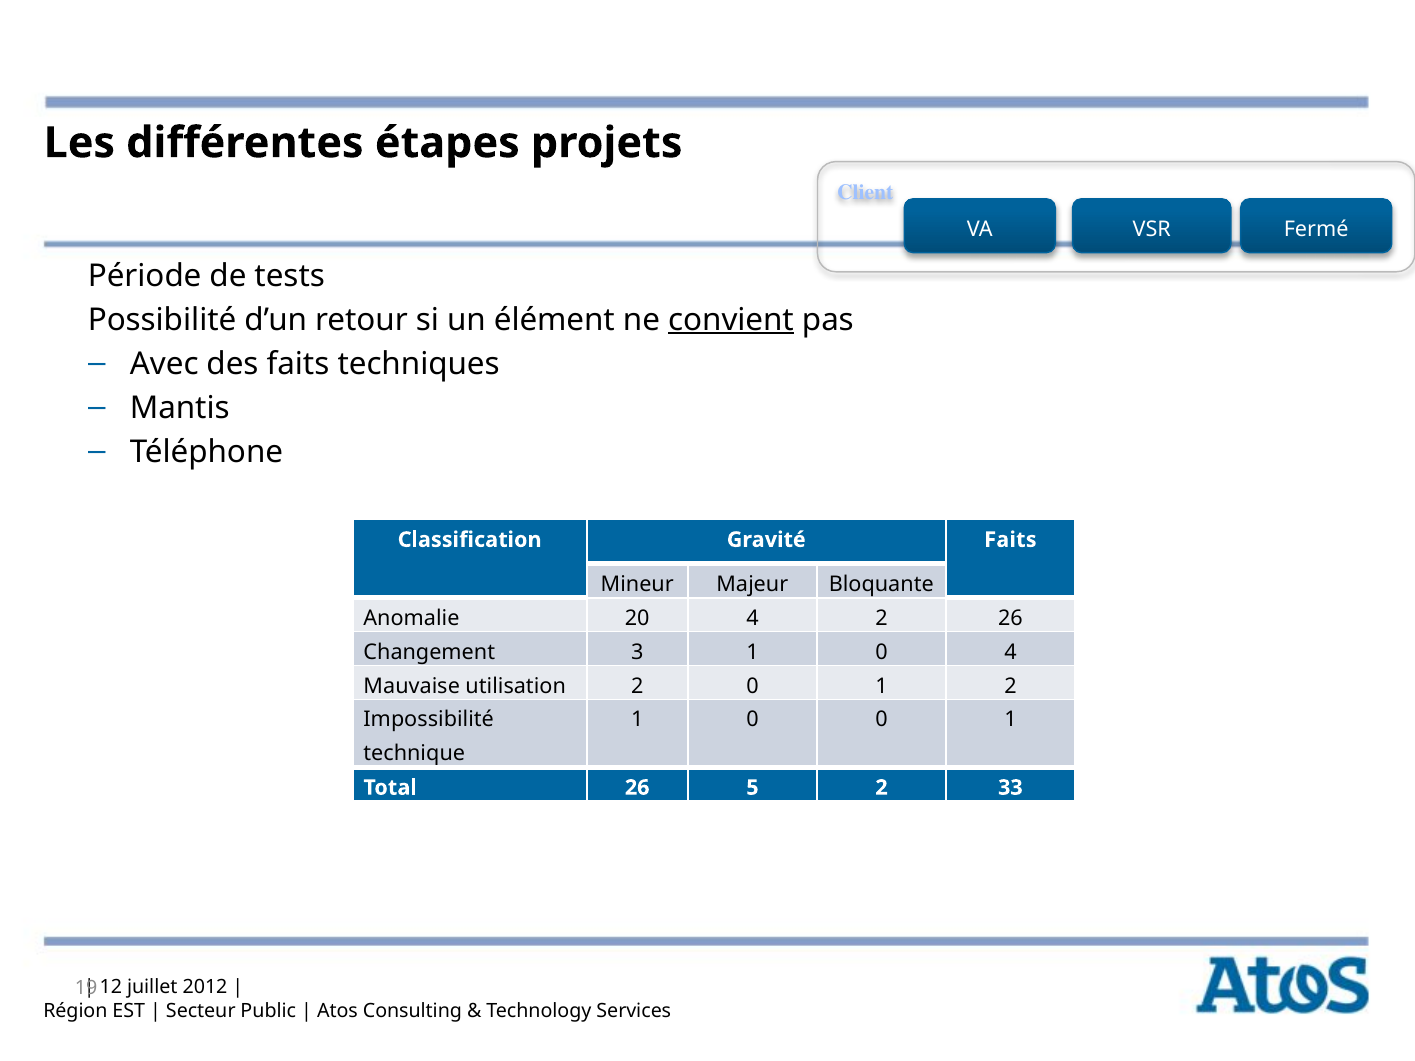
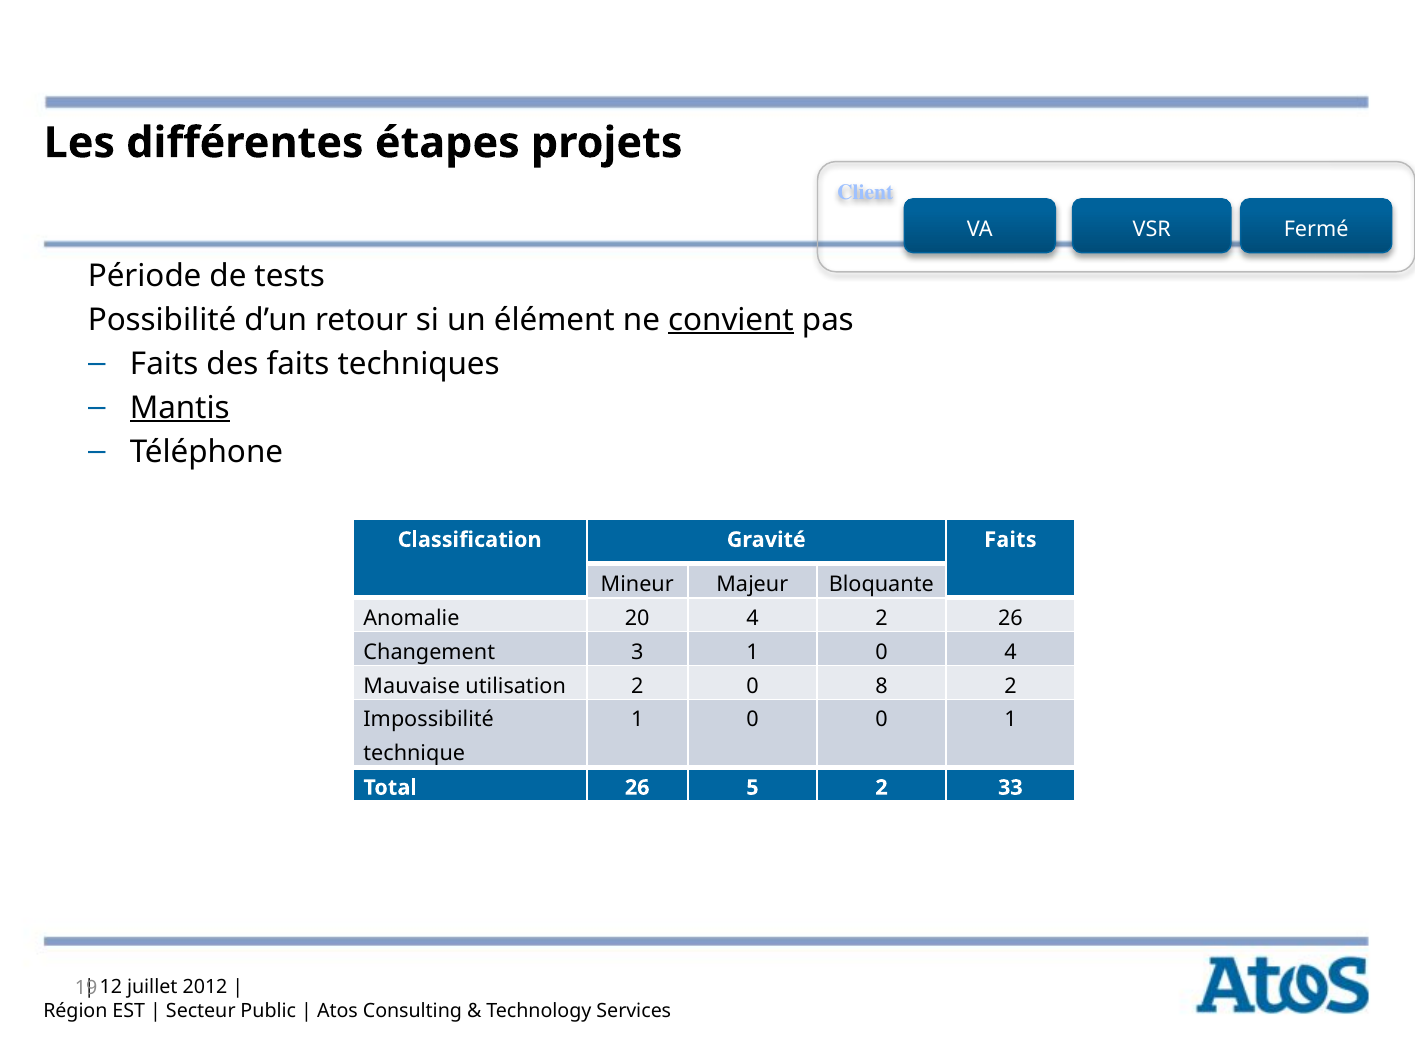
Avec: Avec -> Faits (164, 364)
Mantis underline: none -> present (180, 408)
2 0 1: 1 -> 8 (882, 686)
